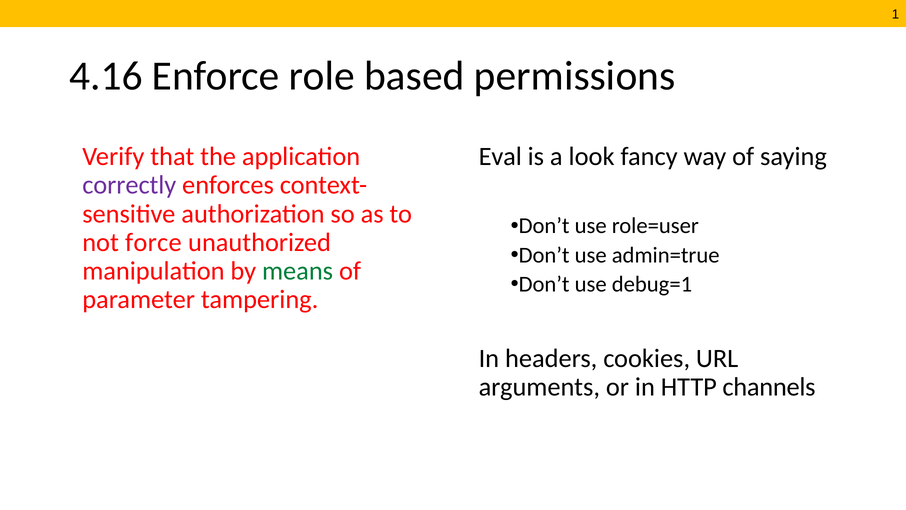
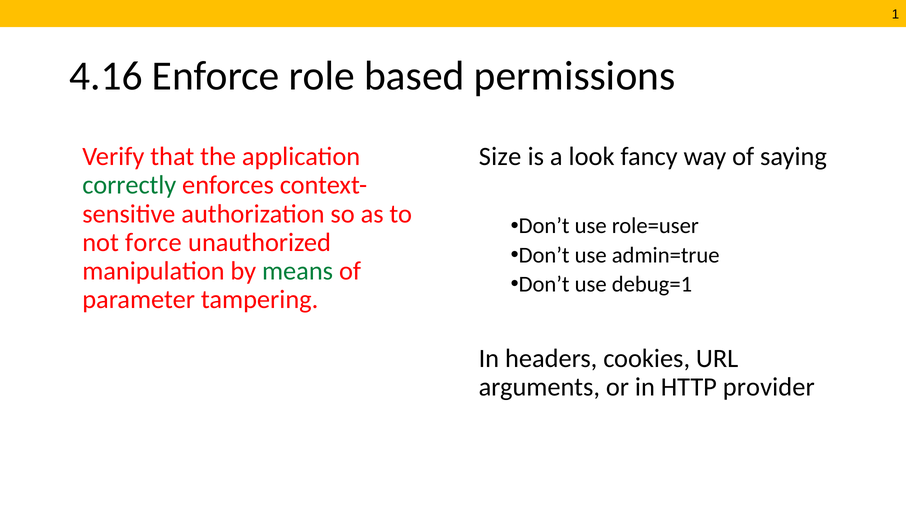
Eval: Eval -> Size (500, 157)
correctly colour: purple -> green (129, 185)
channels: channels -> provider (769, 387)
